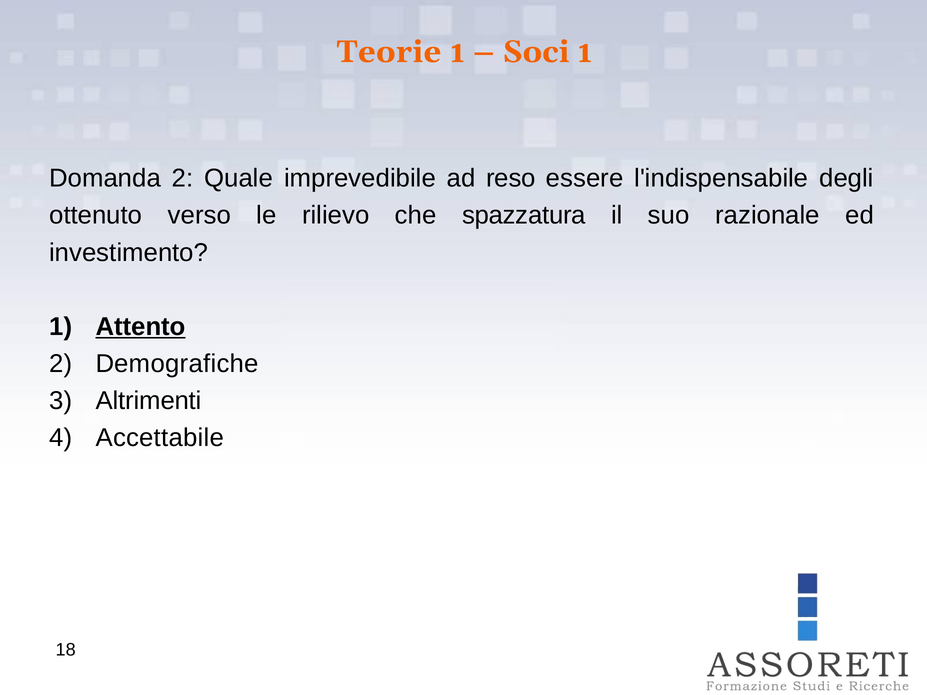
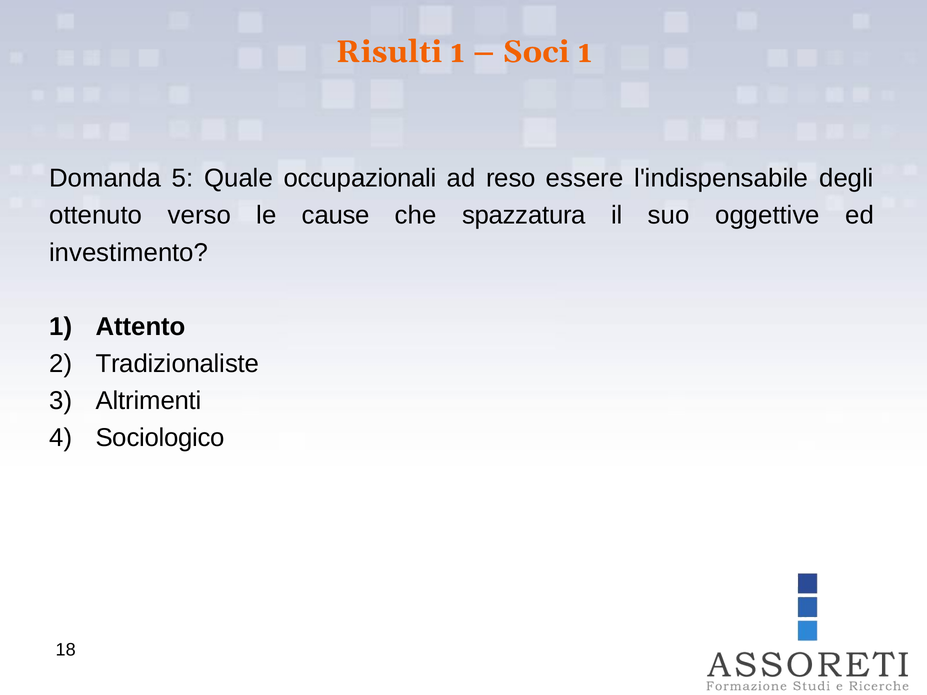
Teorie: Teorie -> Risulti (389, 52)
Domanda 2: 2 -> 5 (183, 178)
imprevedibile: imprevedibile -> occupazionali (360, 178)
rilievo: rilievo -> cause (336, 216)
razionale: razionale -> oggettive (767, 216)
Attento underline: present -> none (141, 327)
Demografiche: Demografiche -> Tradizionaliste (177, 364)
Accettabile: Accettabile -> Sociologico (160, 438)
